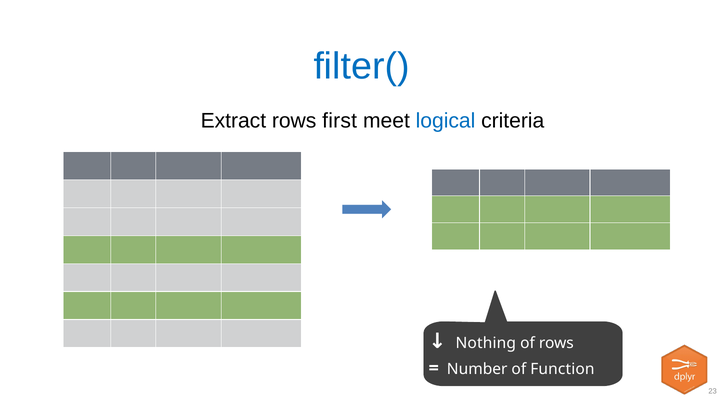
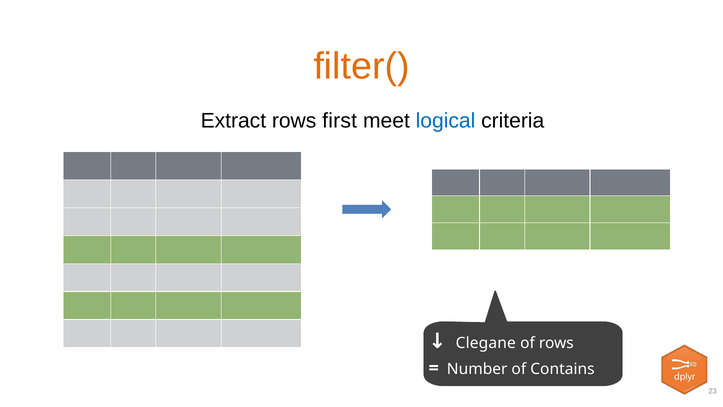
filter( colour: blue -> orange (362, 66)
Nothing: Nothing -> Clegane (486, 343)
Function: Function -> Contains (562, 369)
